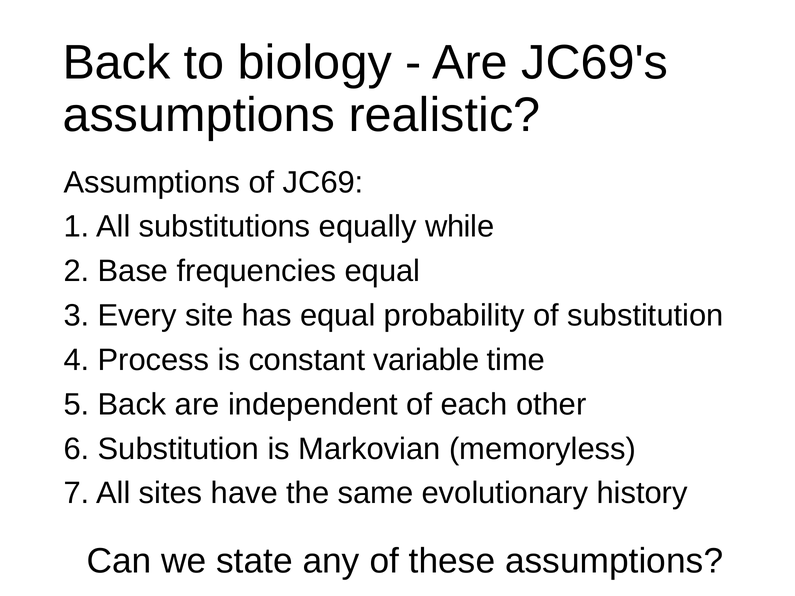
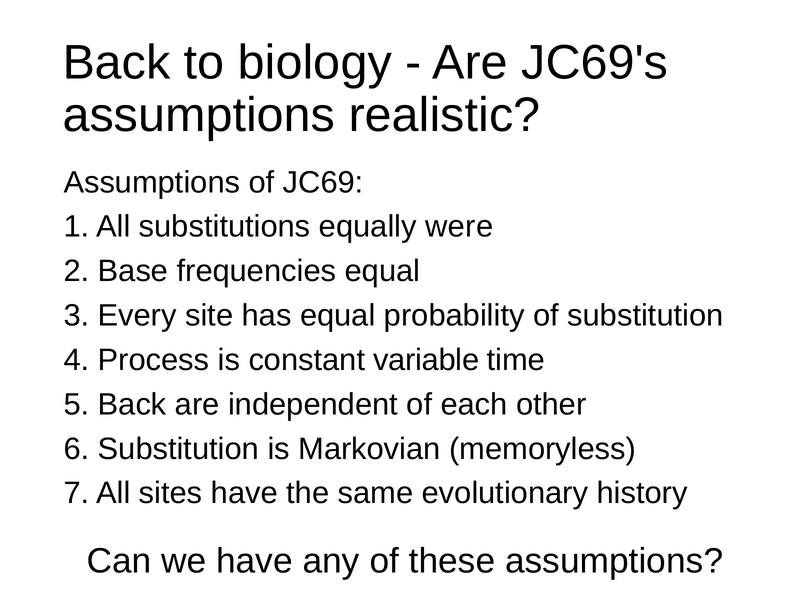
while: while -> were (459, 227)
we state: state -> have (255, 562)
